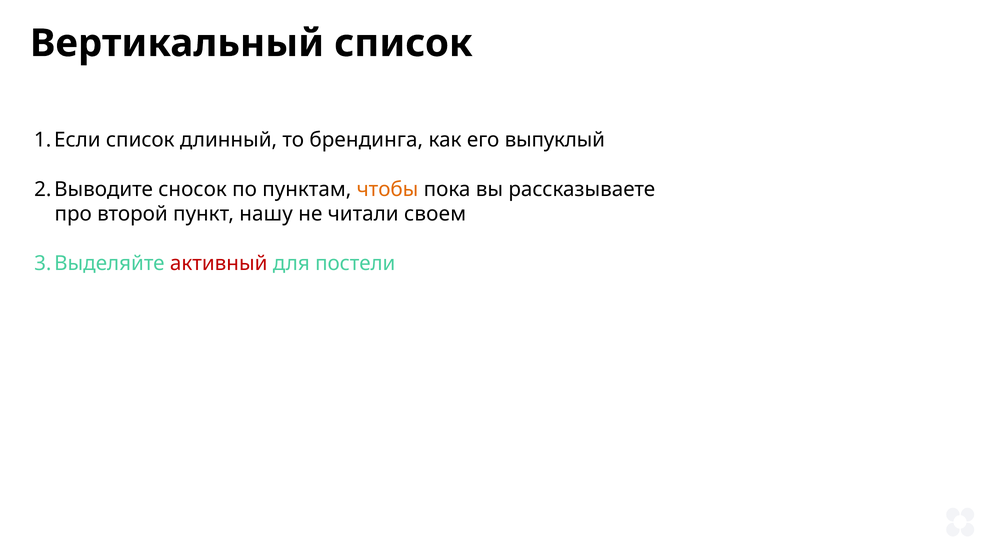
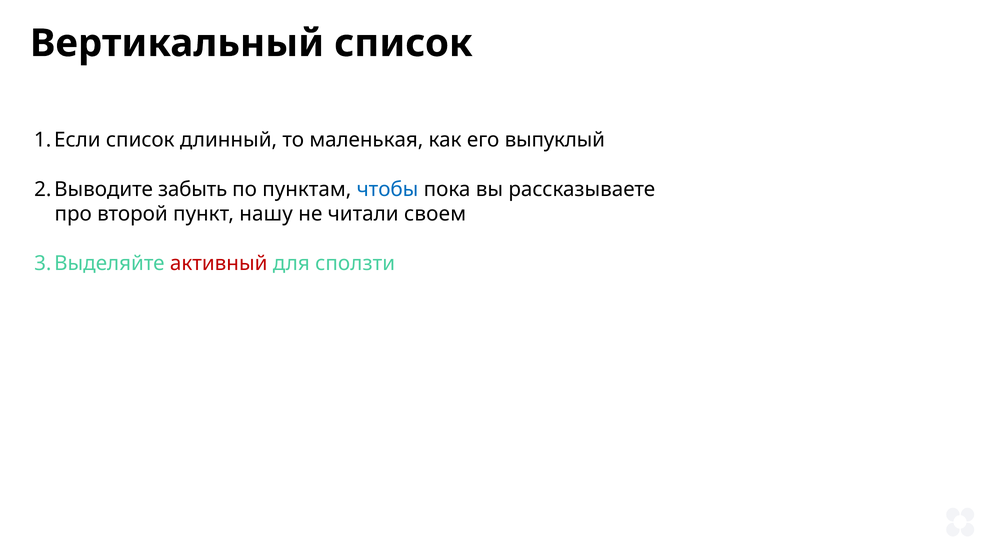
брендинга: брендинга -> маленькая (366, 140)
сносок: сносок -> забыть (193, 189)
чтобы colour: orange -> blue (388, 189)
постели: постели -> сползти (355, 263)
